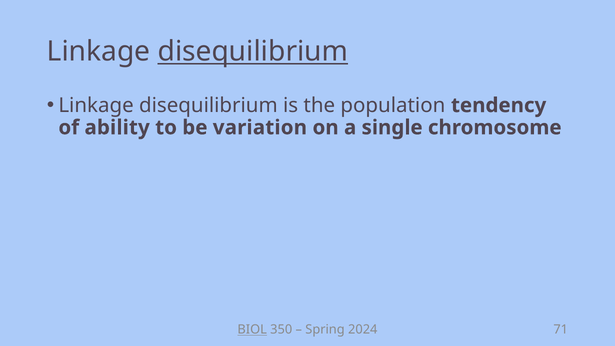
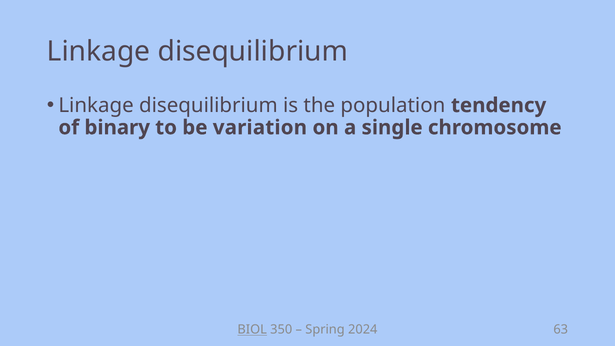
disequilibrium underline: present -> none (253, 52)
ability: ability -> binary (117, 128)
71: 71 -> 63 (561, 330)
